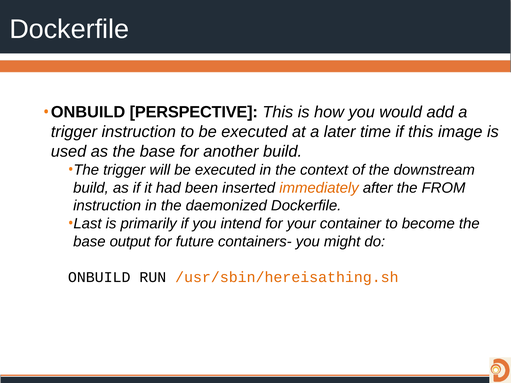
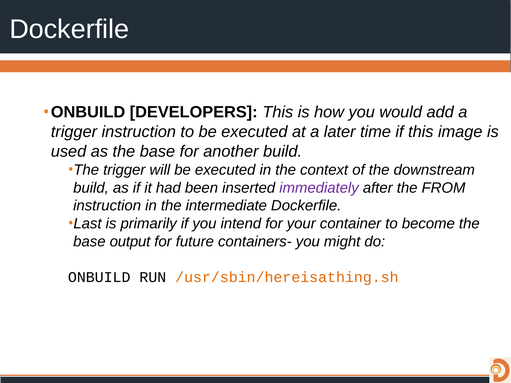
PERSPECTIVE: PERSPECTIVE -> DEVELOPERS (194, 112)
immediately colour: orange -> purple (319, 188)
daemonized: daemonized -> intermediate (226, 206)
